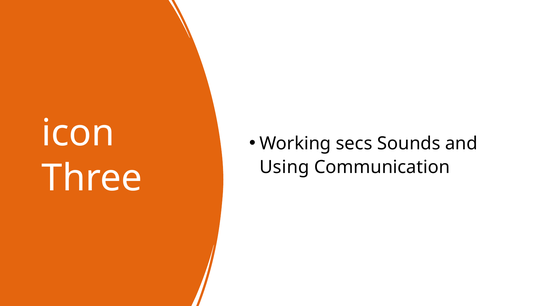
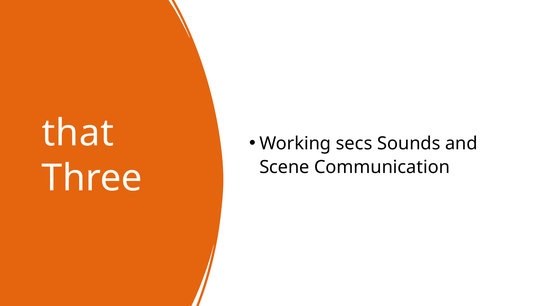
icon: icon -> that (78, 133)
Using: Using -> Scene (284, 167)
